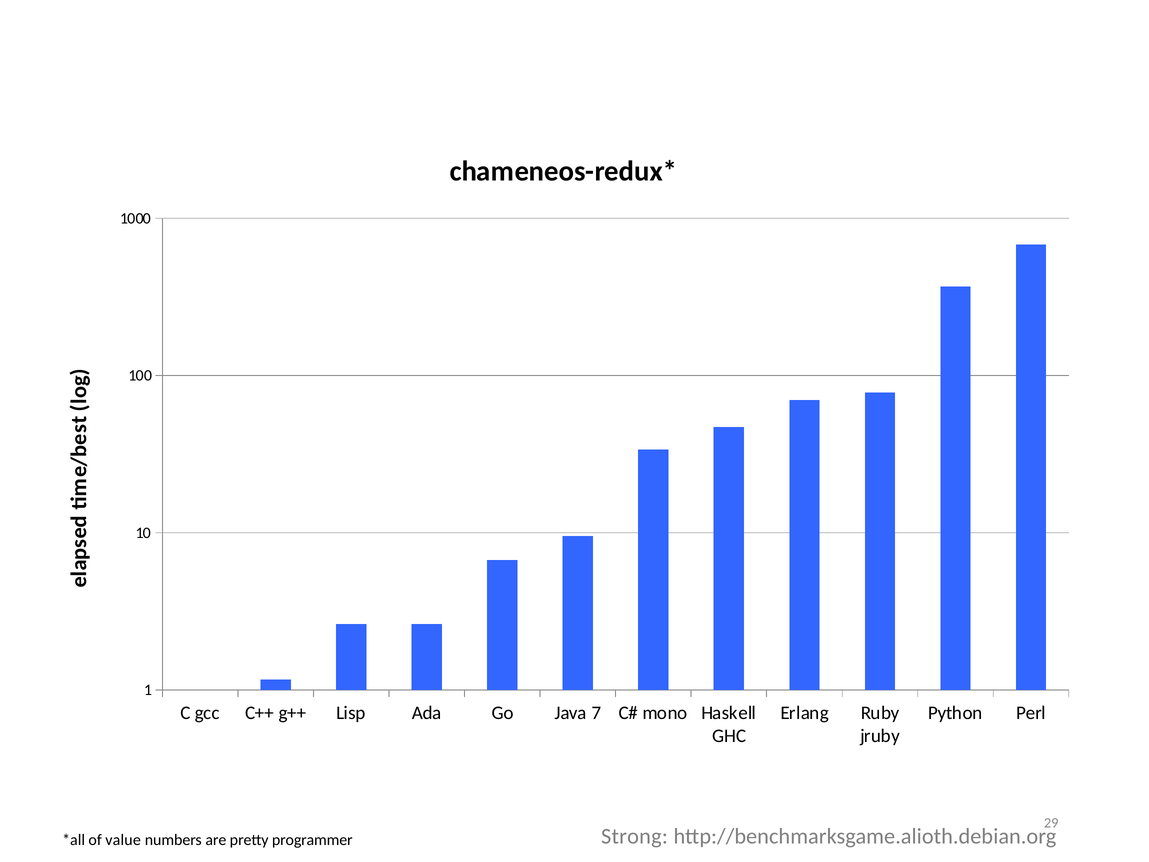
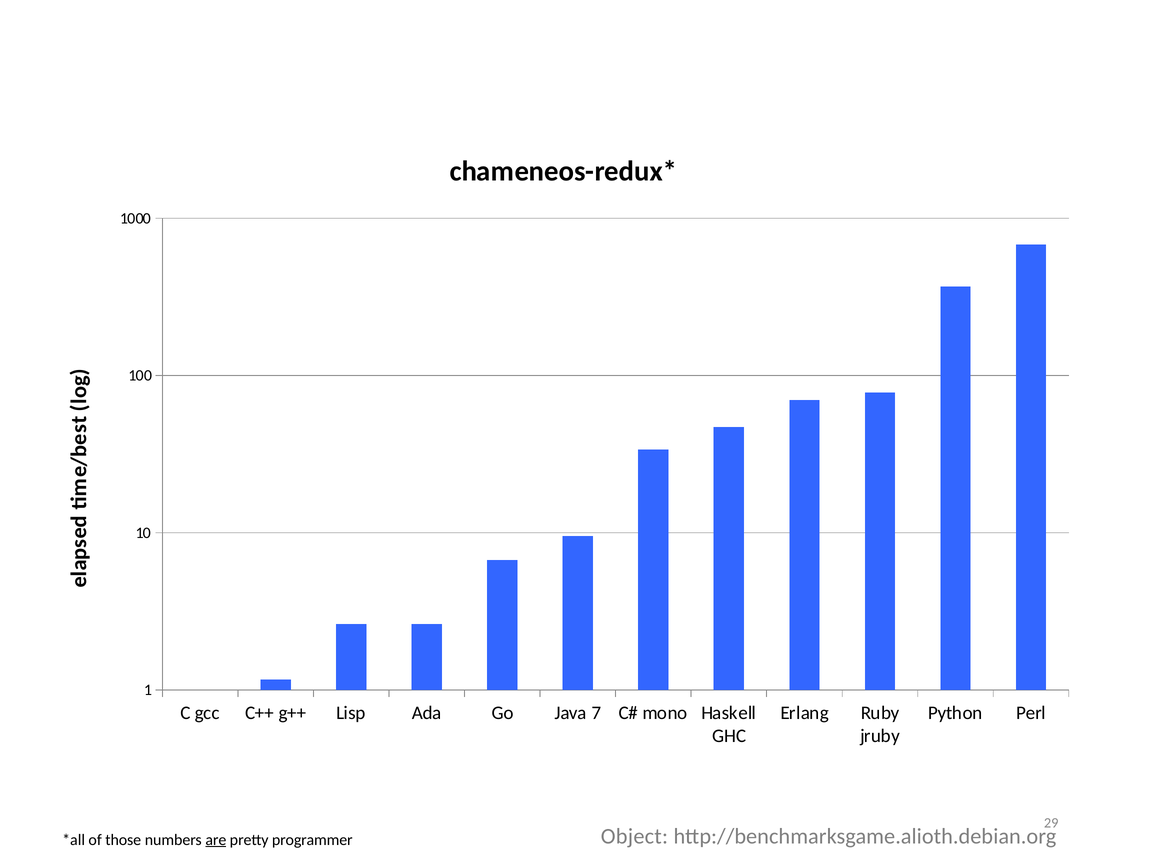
Strong: Strong -> Object (634, 836)
value: value -> those (123, 840)
are underline: none -> present (216, 840)
